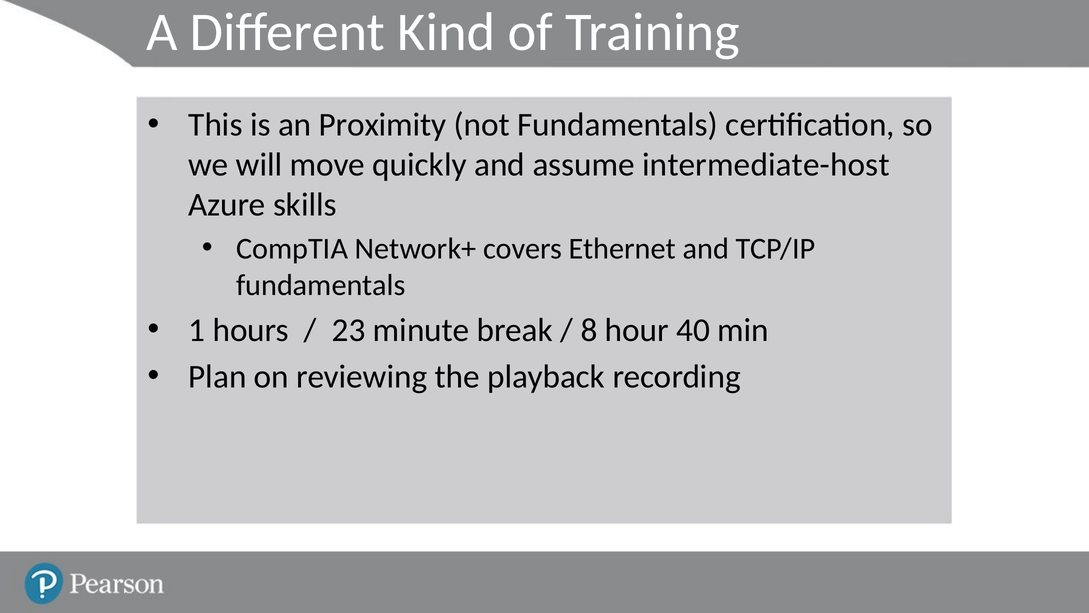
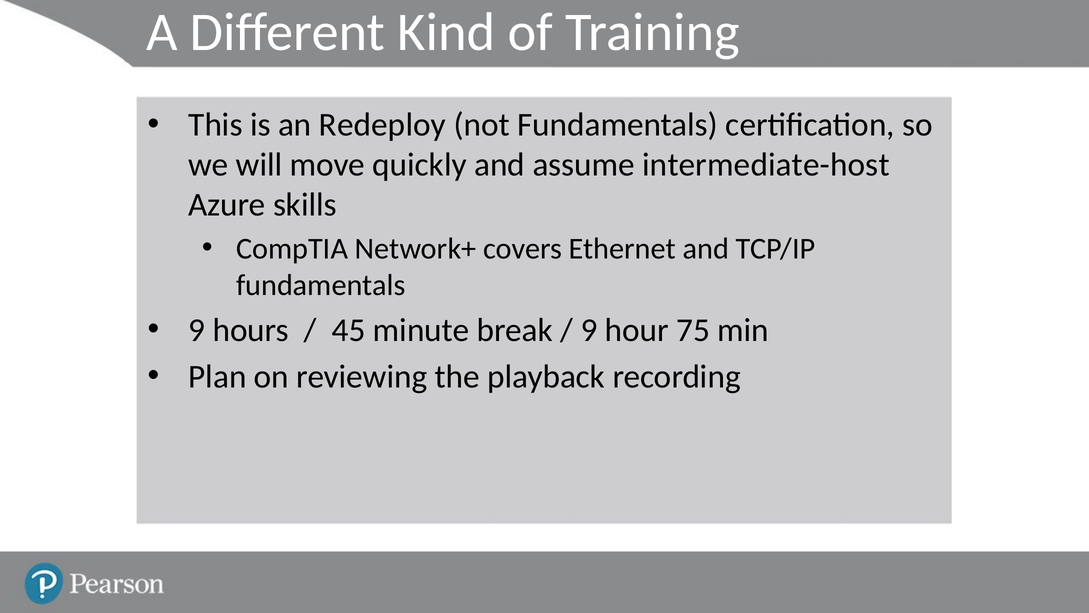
Proximity: Proximity -> Redeploy (382, 125)
1: 1 -> 9 (197, 330)
23: 23 -> 45 (349, 330)
8: 8 -> 9 (589, 330)
40: 40 -> 75 (693, 330)
